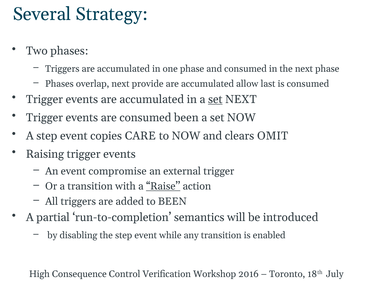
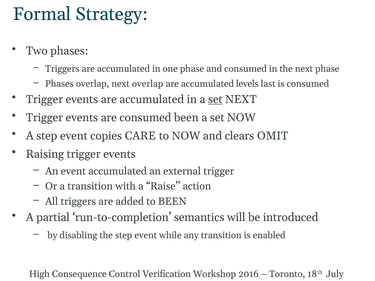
Several: Several -> Formal (42, 14)
next provide: provide -> overlap (148, 84)
allow: allow -> levels (247, 84)
event compromise: compromise -> accumulated (118, 171)
Raise underline: present -> none (163, 186)
